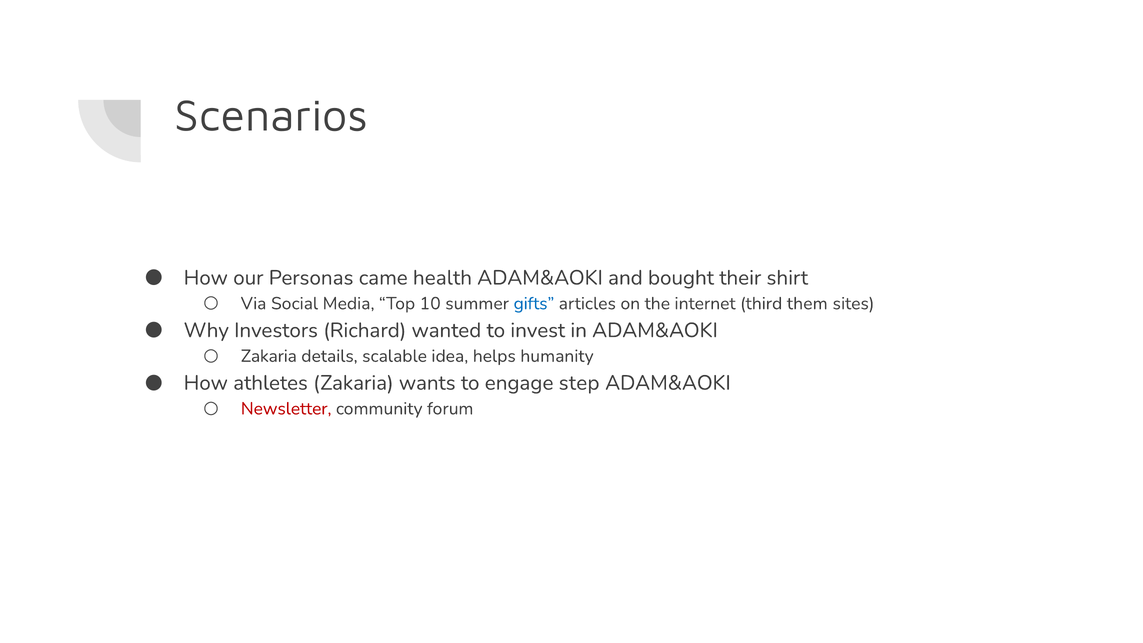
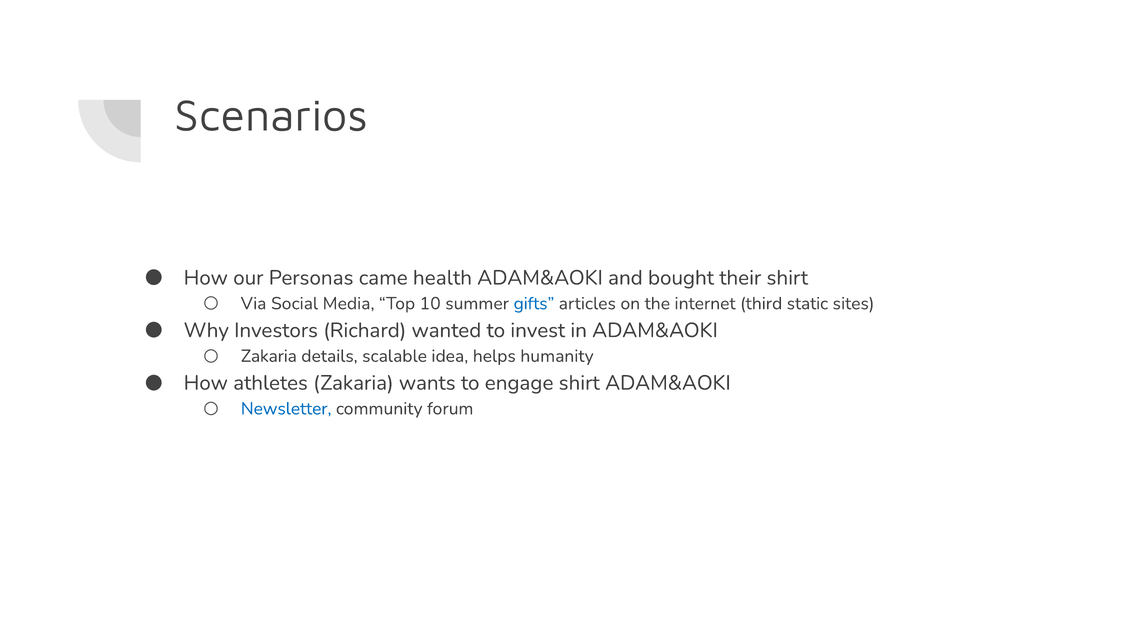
them: them -> static (807, 303)
engage step: step -> shirt (579, 383)
Newsletter colour: red -> blue (286, 409)
